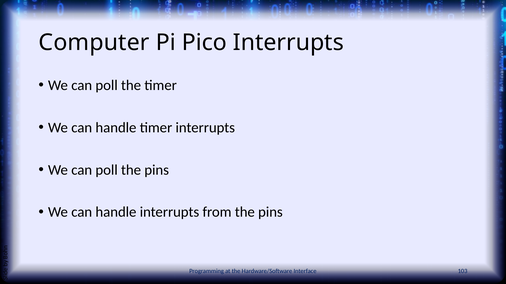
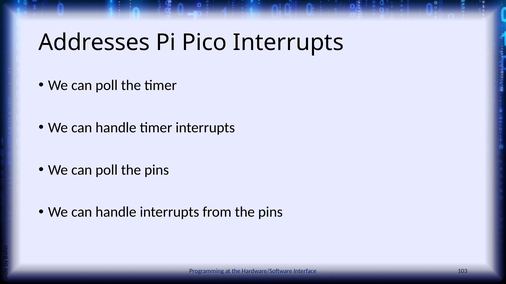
Computer: Computer -> Addresses (94, 43)
